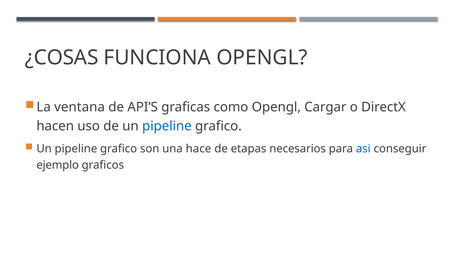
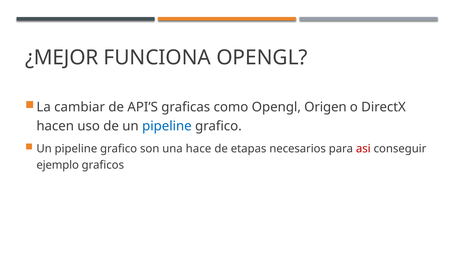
¿COSAS: ¿COSAS -> ¿MEJOR (62, 57)
ventana: ventana -> cambiar (80, 107)
Cargar: Cargar -> Origen (325, 107)
asi colour: blue -> red (363, 148)
